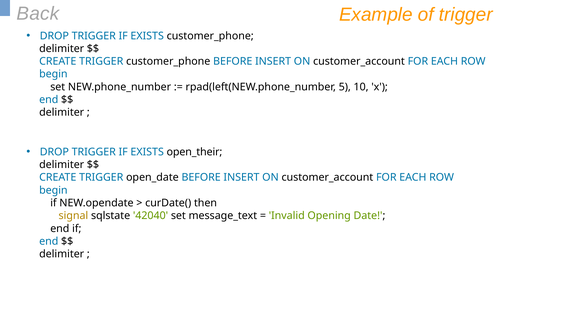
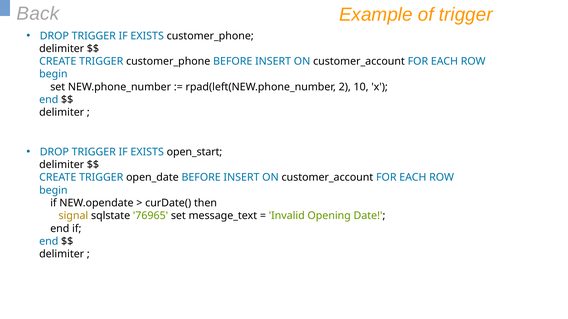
5: 5 -> 2 (345, 87)
open_their: open_their -> open_start (194, 152)
42040: 42040 -> 76965 (151, 216)
